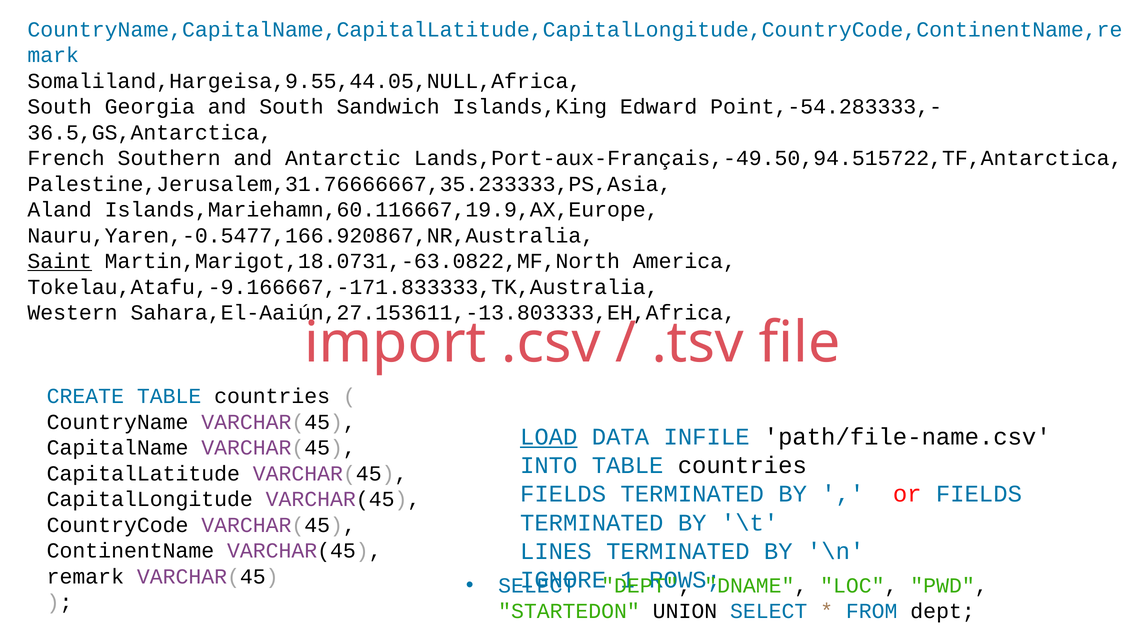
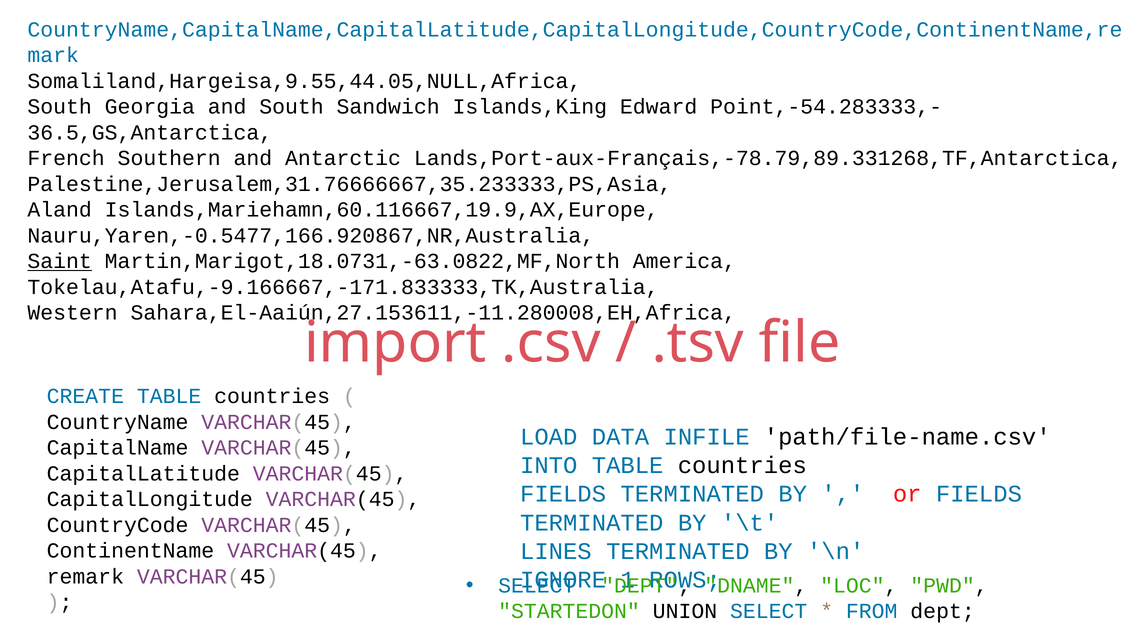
Lands,Port-aux-Français,-49.50,94.515722,TF,Antarctica: Lands,Port-aux-Français,-49.50,94.515722,TF,Antarctica -> Lands,Port-aux-Français,-78.79,89.331268,TF,Antarctica (768, 158)
Sahara,El-Aaiún,27.153611,-13.803333,EH,Africa: Sahara,El-Aaiún,27.153611,-13.803333,EH,Africa -> Sahara,El-Aaiún,27.153611,-11.280008,EH,Africa (433, 313)
LOAD underline: present -> none (549, 437)
